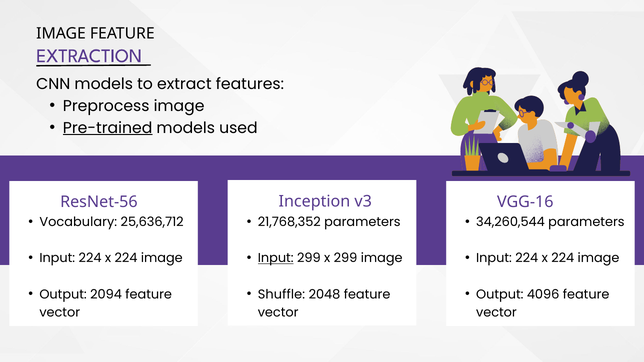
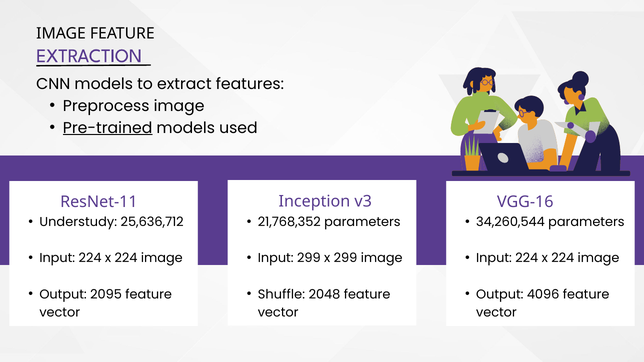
ResNet-56: ResNet-56 -> ResNet-11 (99, 202)
Vocabulary: Vocabulary -> Understudy (78, 222)
Input underline: present -> none (276, 258)
2094: 2094 -> 2095 (106, 294)
